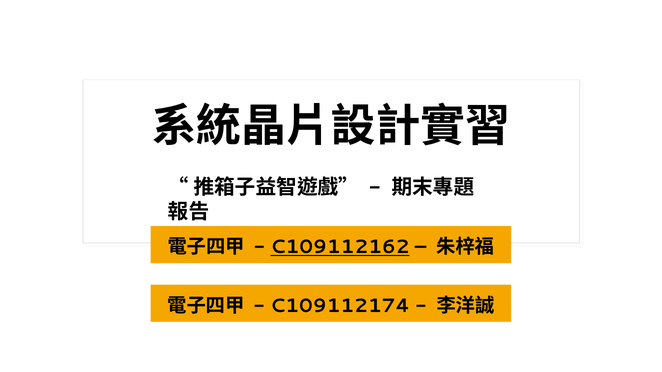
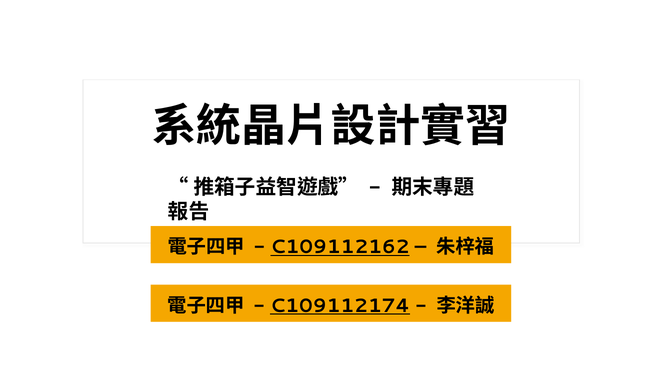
C109112174 underline: none -> present (340, 306)
